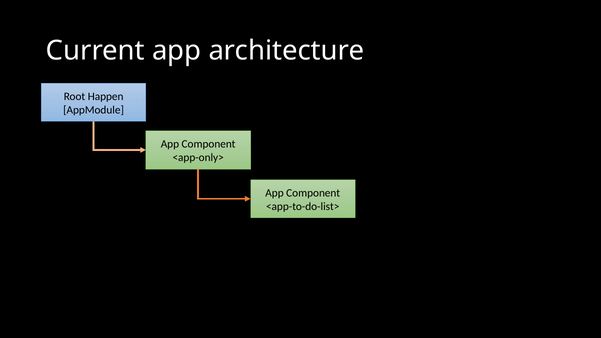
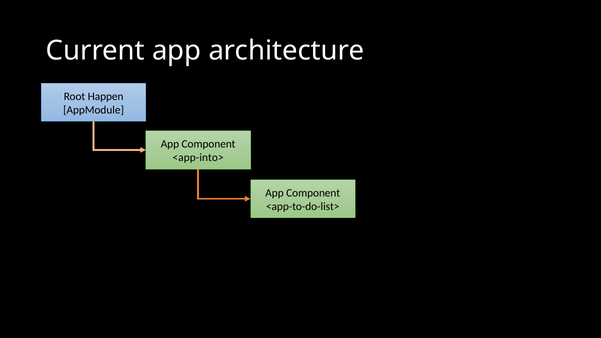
<app-only>: <app-only> -> <app-into> (198, 158)
